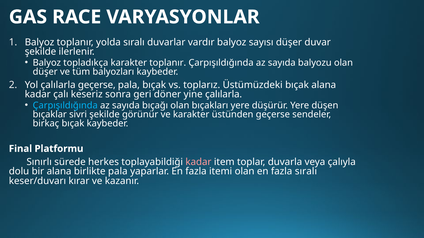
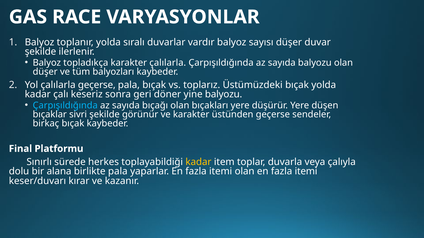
karakter toplanır: toplanır -> çalılarla (168, 63)
bıçak alana: alana -> yolda (324, 85)
yine çalılarla: çalılarla -> balyozu (224, 95)
kadar colour: pink -> yellow (198, 162)
olan en fazla sıralı: sıralı -> itemi (306, 172)
